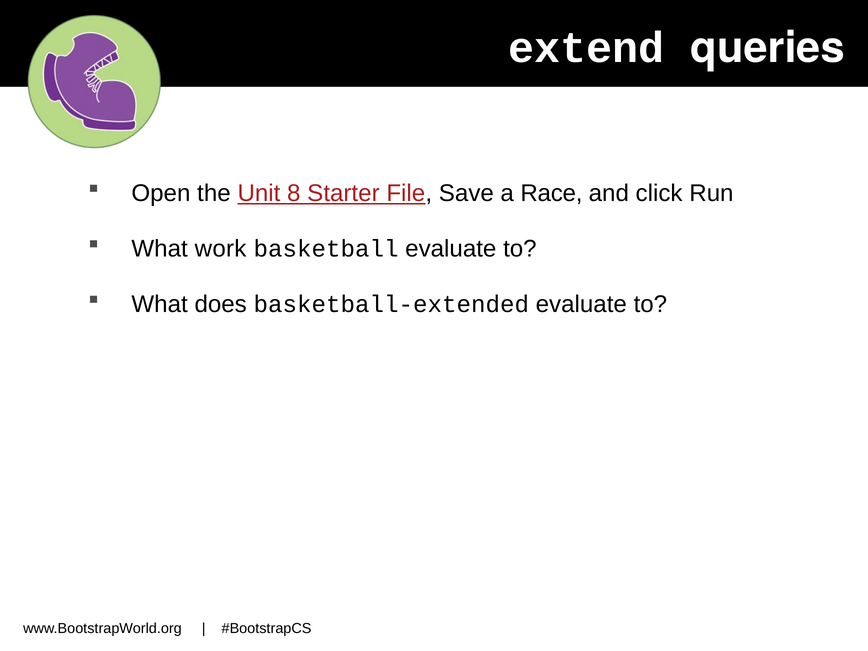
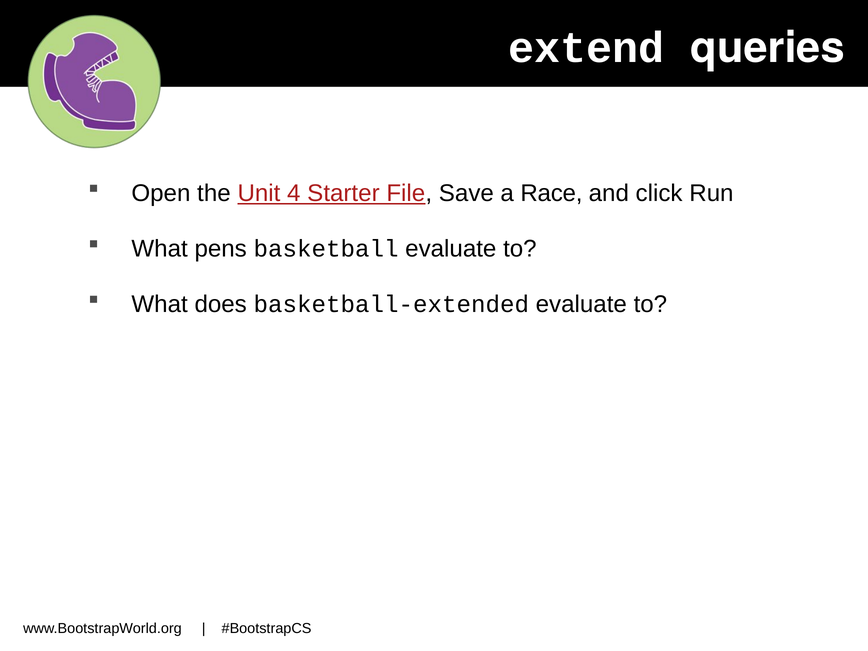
8: 8 -> 4 (294, 193)
work: work -> pens (221, 249)
